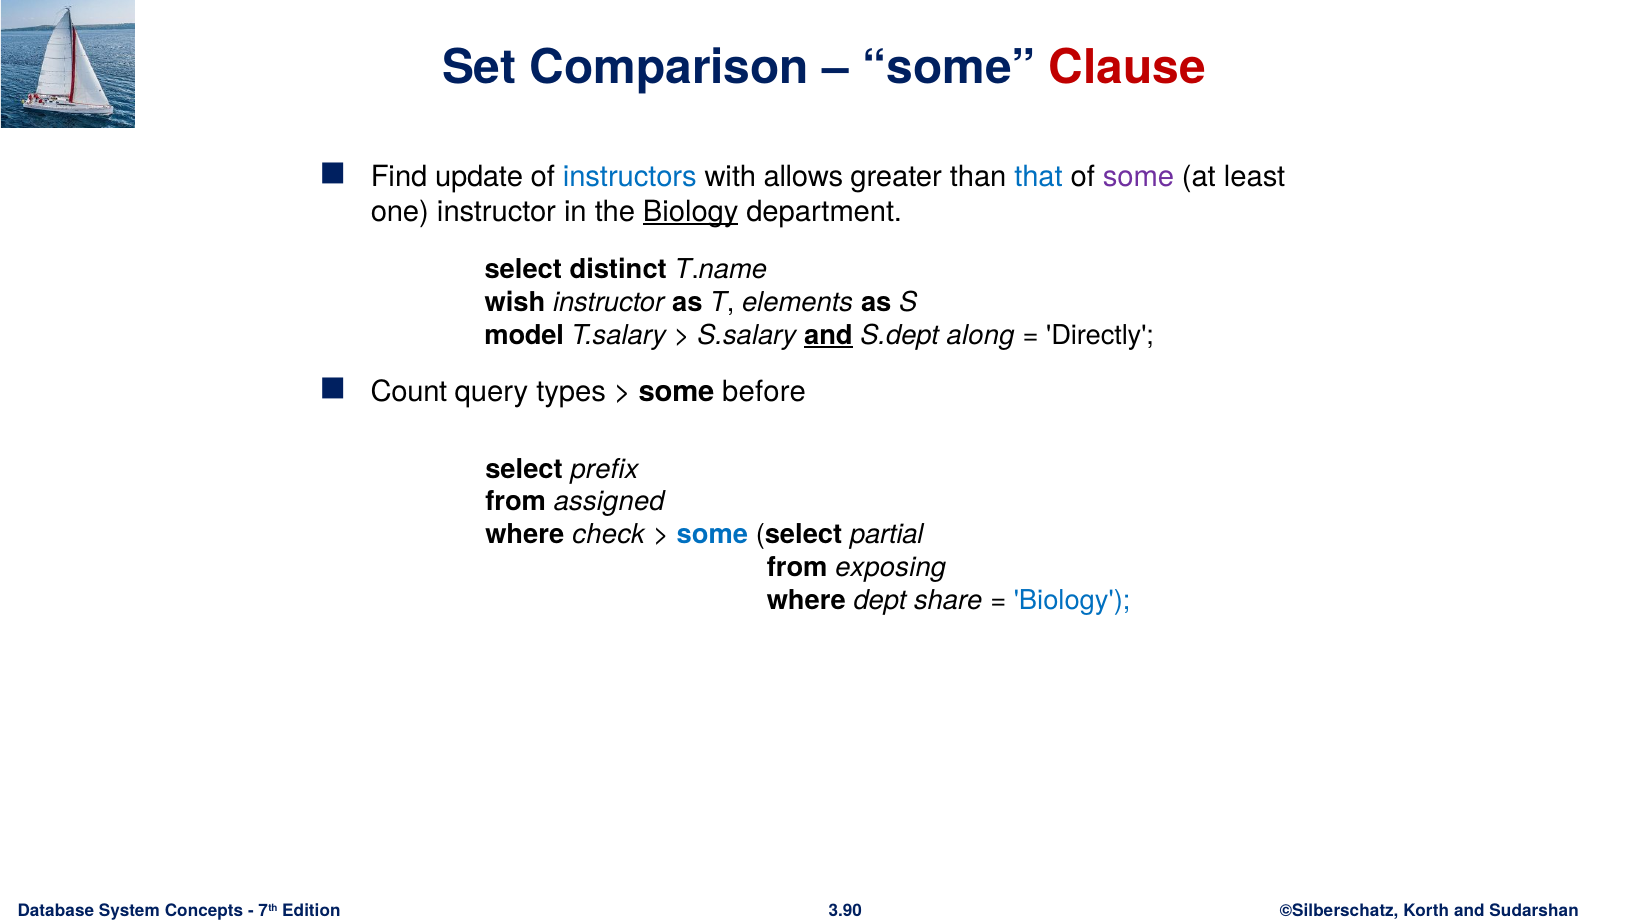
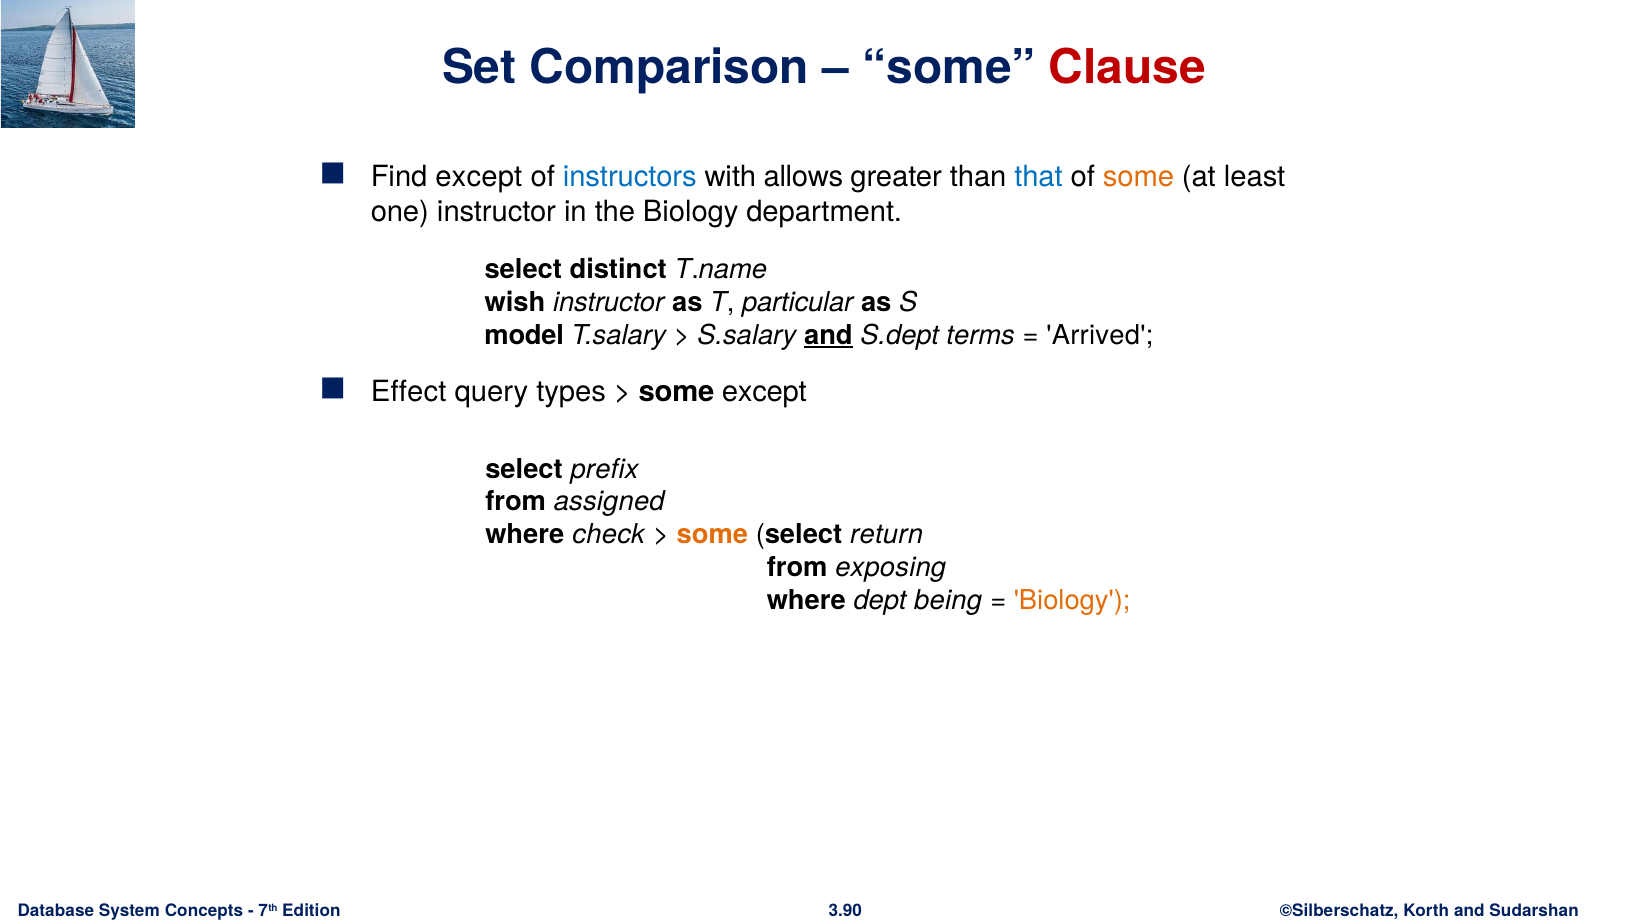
Find update: update -> except (479, 177)
some colour: purple -> orange (1139, 177)
Biology underline: present -> none (691, 212)
elements: elements -> particular (798, 303)
along: along -> terms (981, 335)
Directly: Directly -> Arrived (1100, 335)
Count: Count -> Effect (409, 392)
some before: before -> except (764, 392)
some colour: blue -> orange (712, 535)
partial: partial -> return (887, 535)
share: share -> being (948, 601)
Biology colour: blue -> orange (1072, 601)
